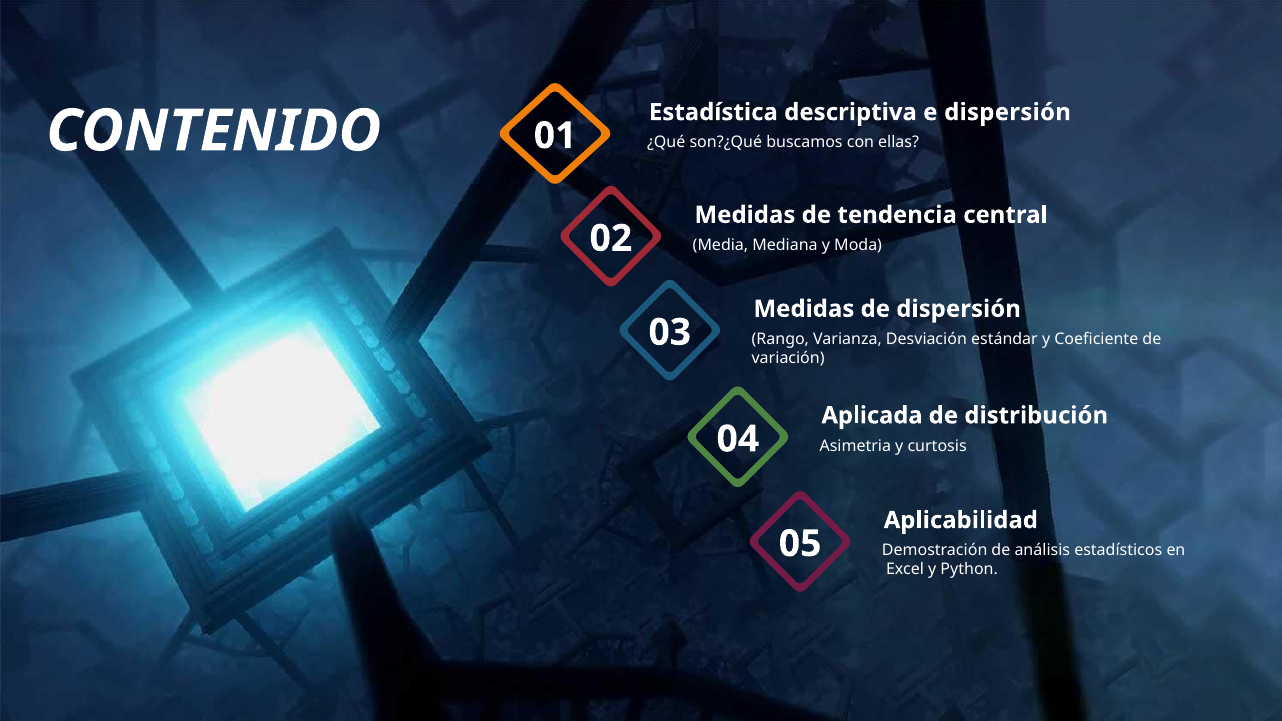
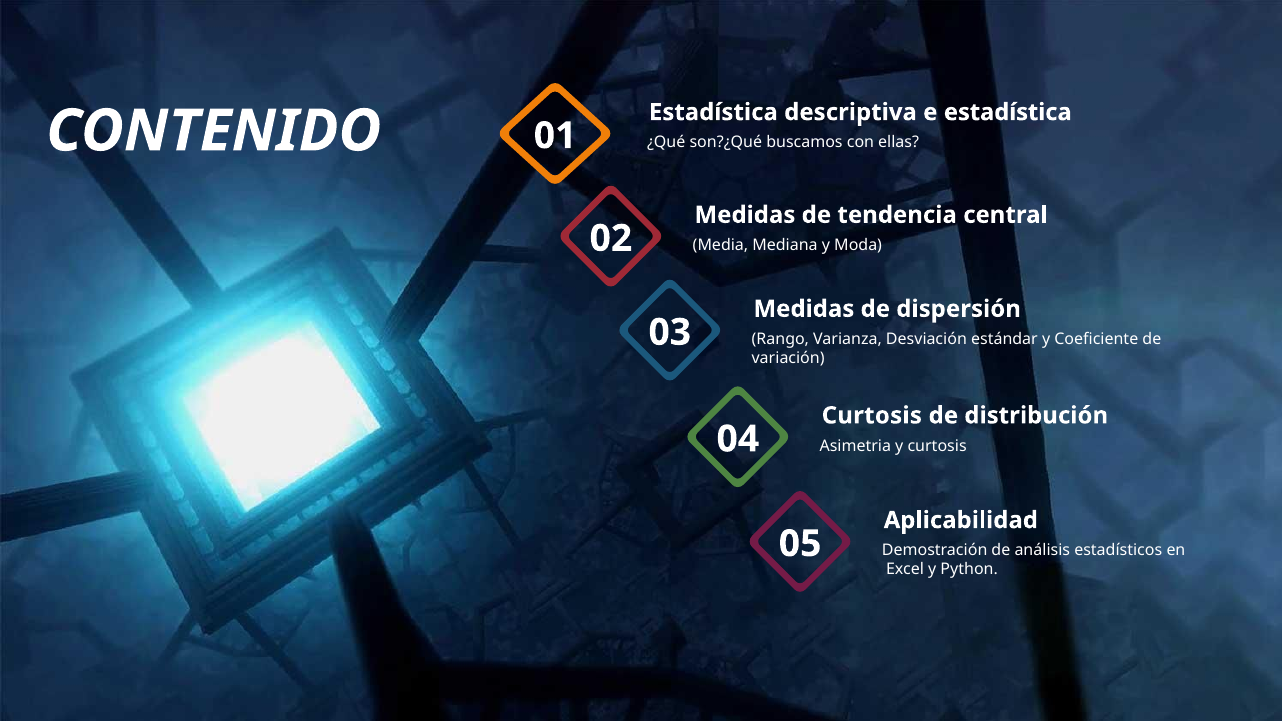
e dispersión: dispersión -> estadística (1008, 112)
Aplicada: Aplicada -> Curtosis (872, 416)
